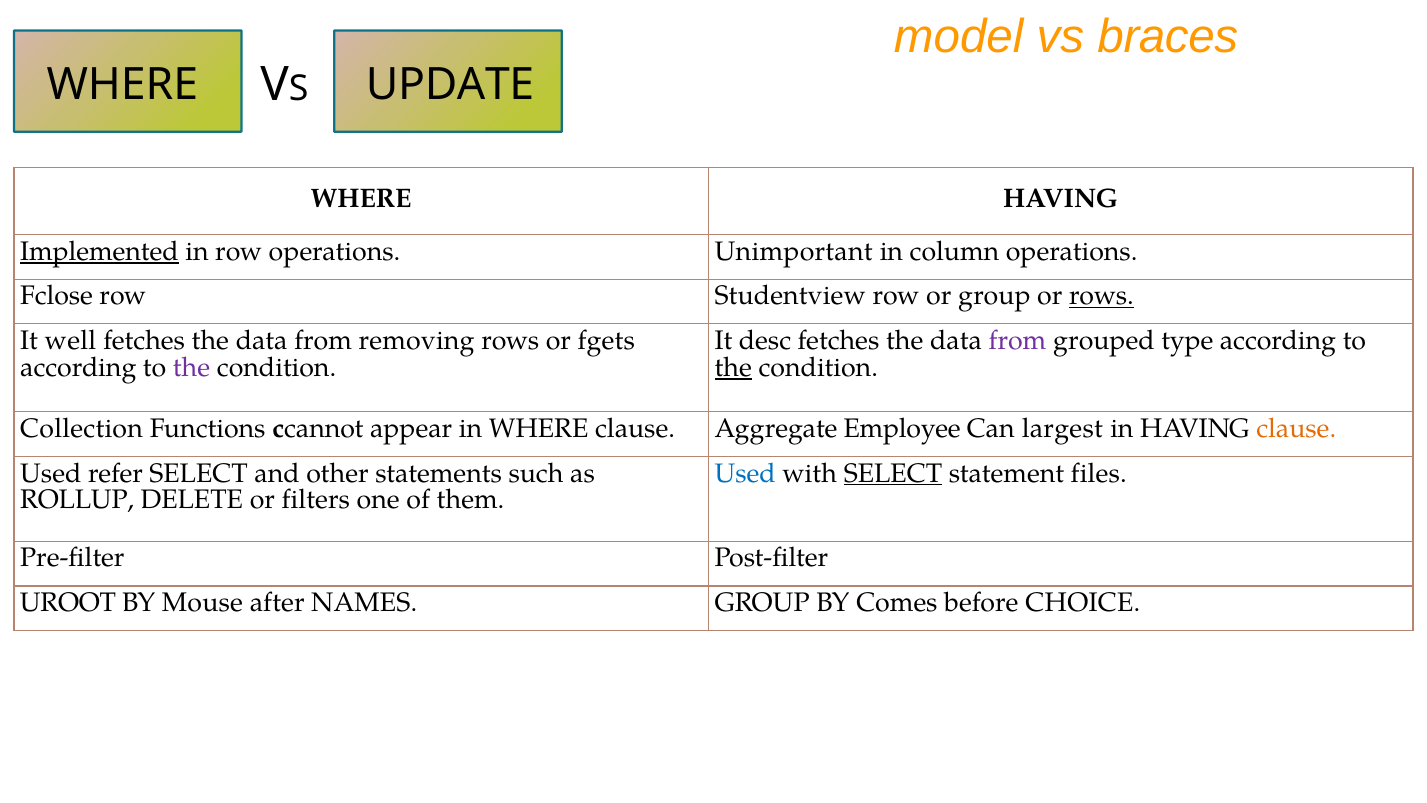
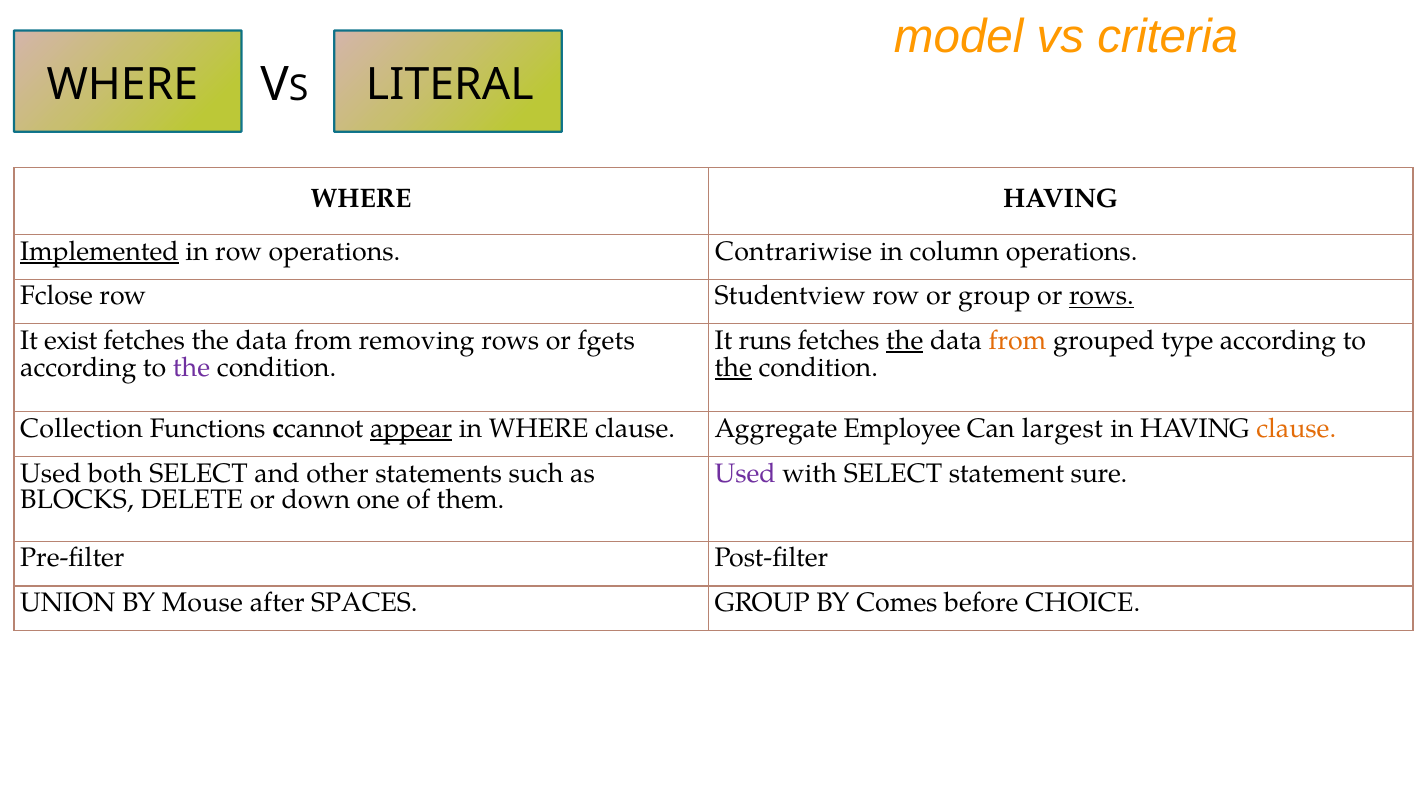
braces: braces -> criteria (1168, 37)
UPDATE: UPDATE -> LITERAL (450, 85)
Unimportant: Unimportant -> Contrariwise (794, 251)
well: well -> exist (71, 341)
desc: desc -> runs (765, 341)
the underline: none -> present (905, 341)
from colour: purple -> orange (1018, 341)
appear underline: none -> present (411, 428)
refer: refer -> both (115, 473)
Used colour: blue -> purple (745, 473)
SELECT underline: present -> none (893, 473)
files: files -> sure (1099, 473)
ROLLUP: ROLLUP -> BLOCKS (77, 500)
filters: filters -> down (316, 500)
UROOT: UROOT -> UNION (68, 603)
NAMES: NAMES -> SPACES (364, 603)
